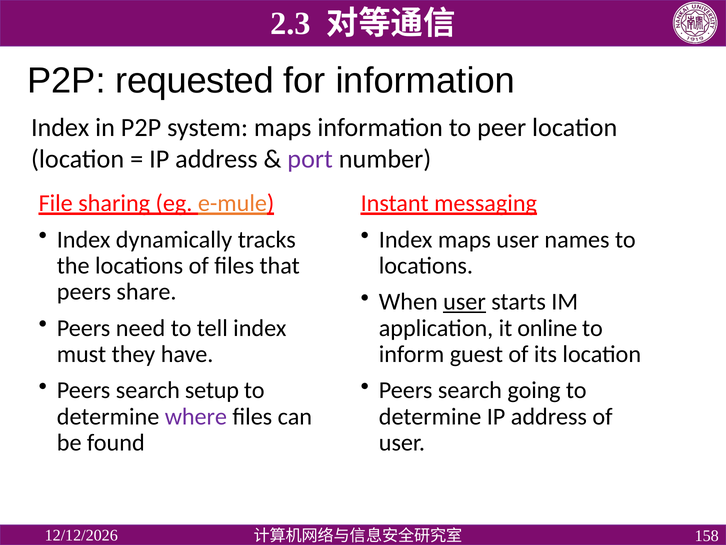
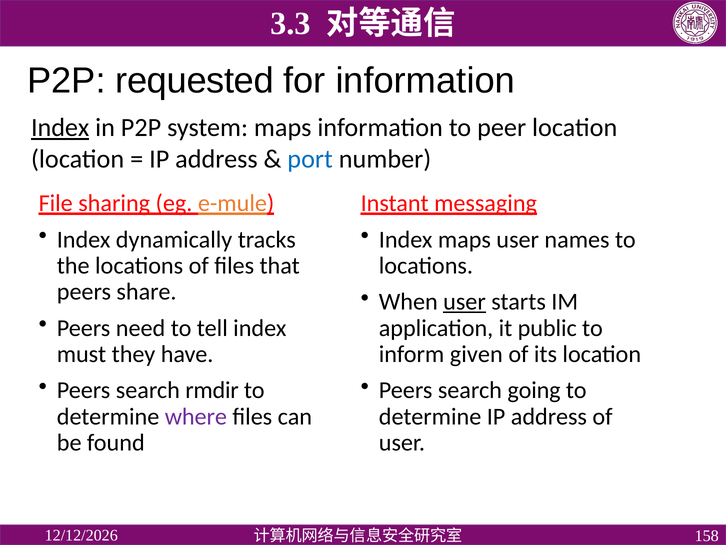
2.3: 2.3 -> 3.3 (290, 23)
Index underline: none -> present (60, 128)
port colour: purple -> blue (310, 159)
online: online -> public (547, 328)
guest: guest -> given (476, 354)
setup: setup -> rmdir (212, 390)
